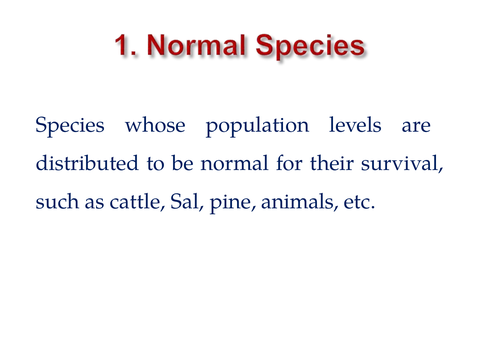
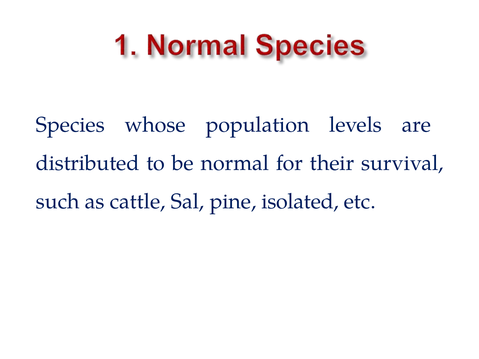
animals: animals -> isolated (300, 202)
